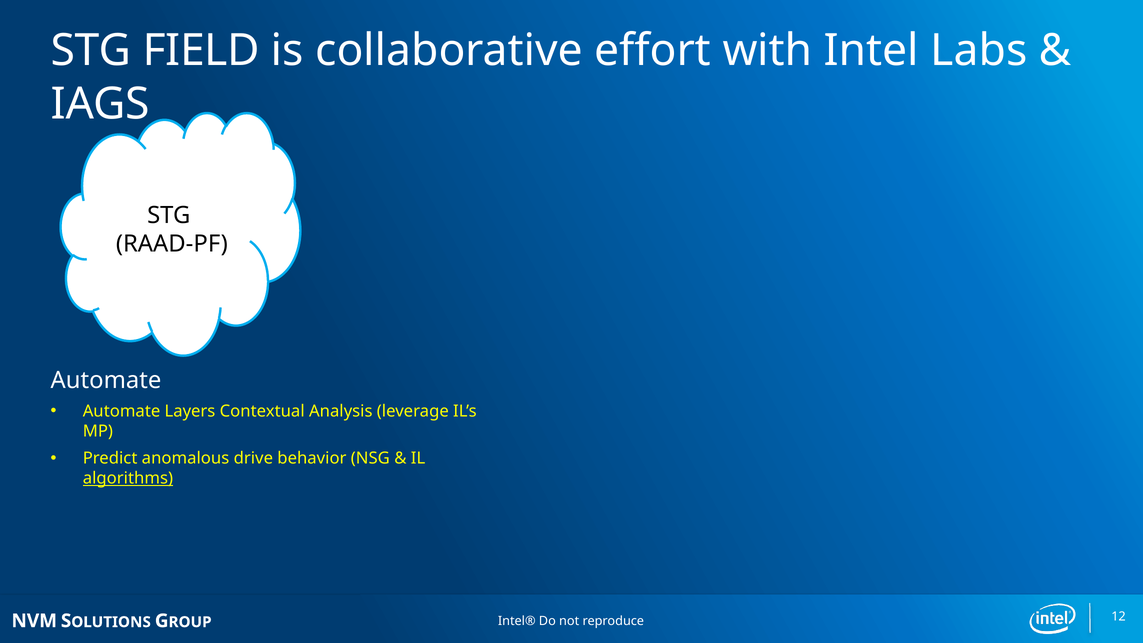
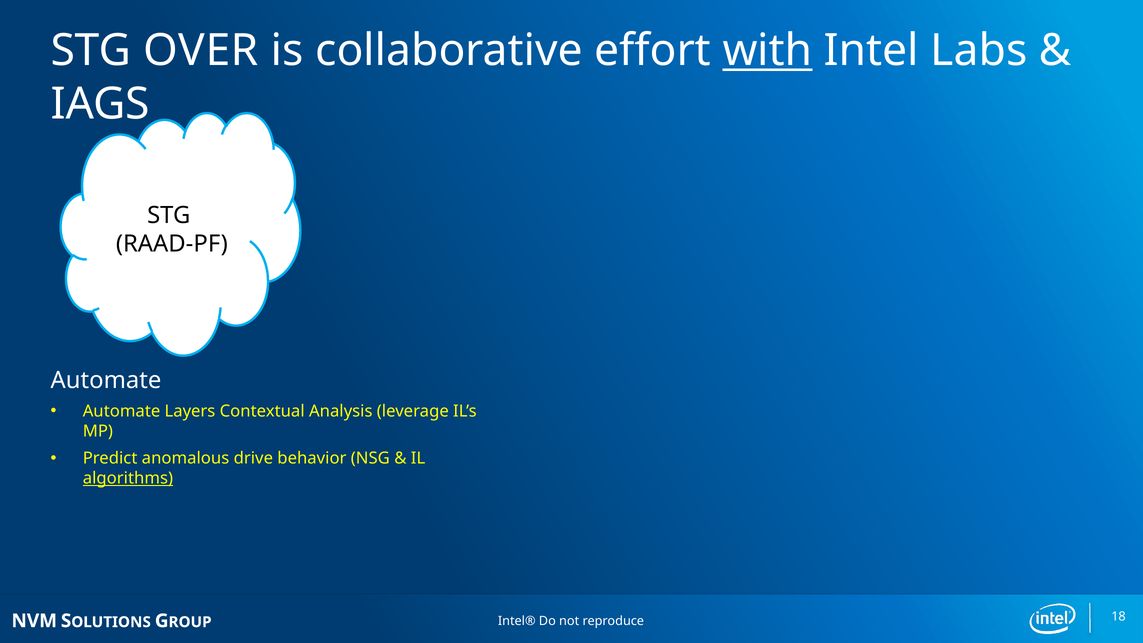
FIELD: FIELD -> OVER (201, 50)
with underline: none -> present (767, 50)
12: 12 -> 18 (1119, 616)
